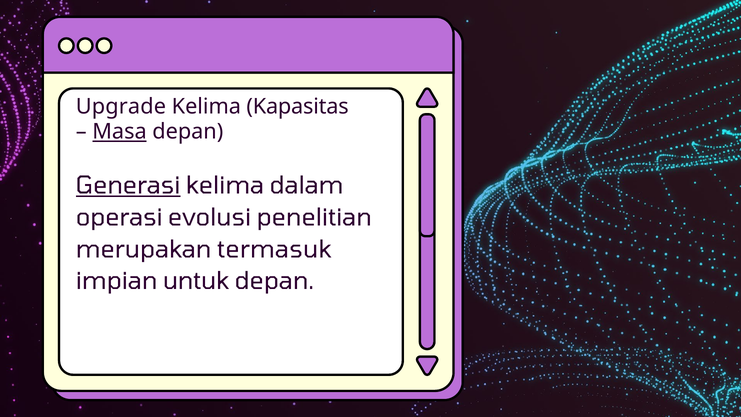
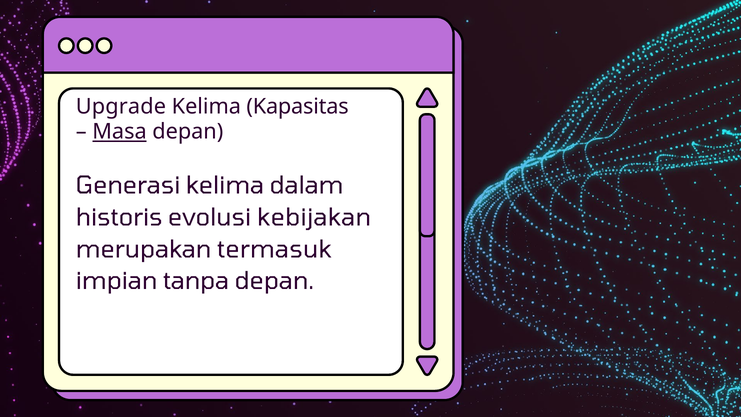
Generasi underline: present -> none (128, 186)
operasi: operasi -> historis (119, 217)
penelitian: penelitian -> kebijakan (314, 217)
untuk: untuk -> tanpa (196, 281)
